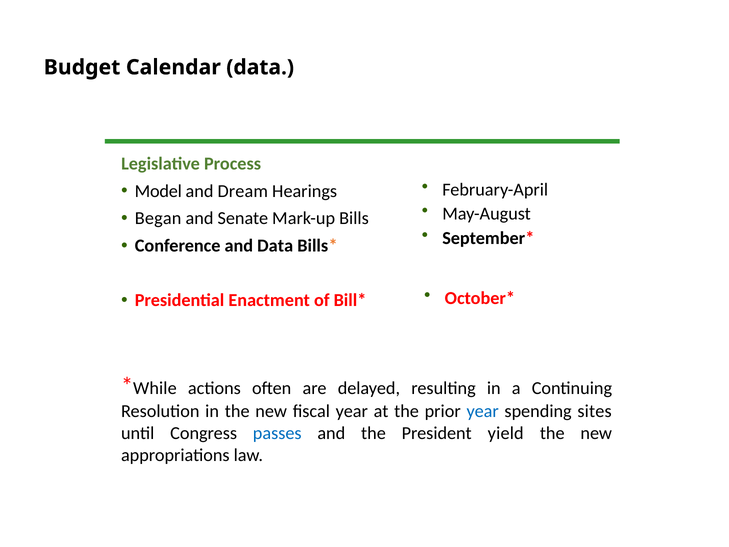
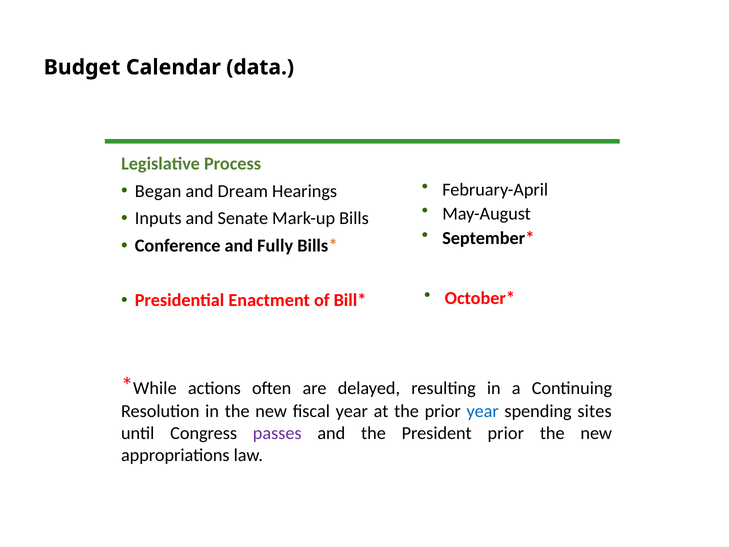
Model: Model -> Began (158, 191)
Began: Began -> Inputs (158, 218)
and Data: Data -> Fully (275, 246)
passes colour: blue -> purple (277, 433)
President yield: yield -> prior (506, 433)
